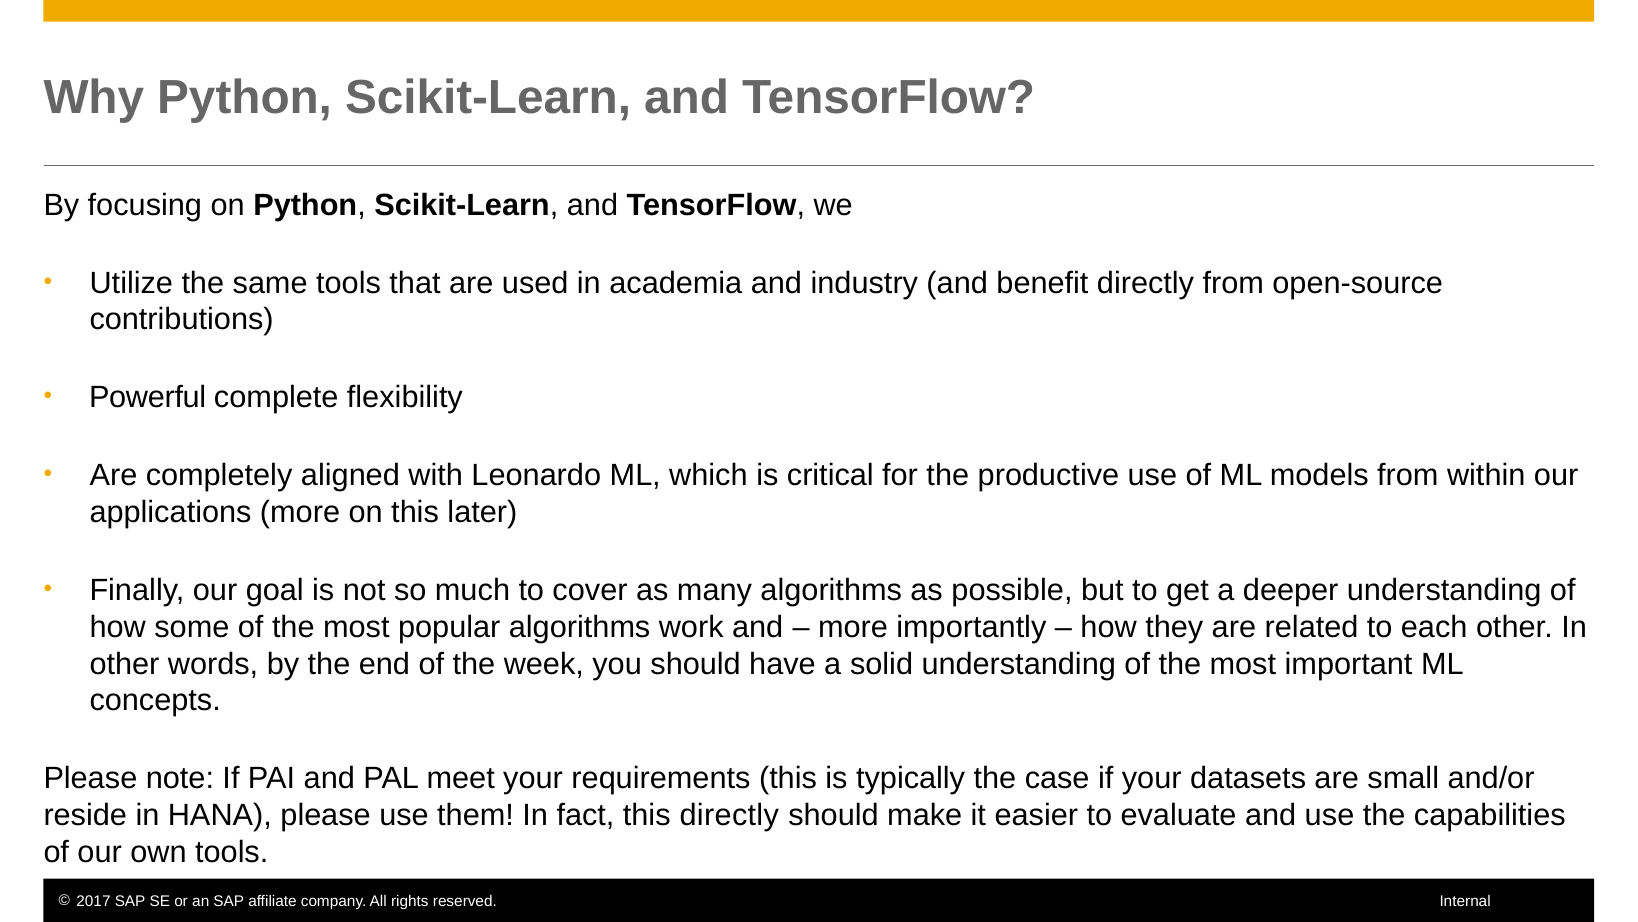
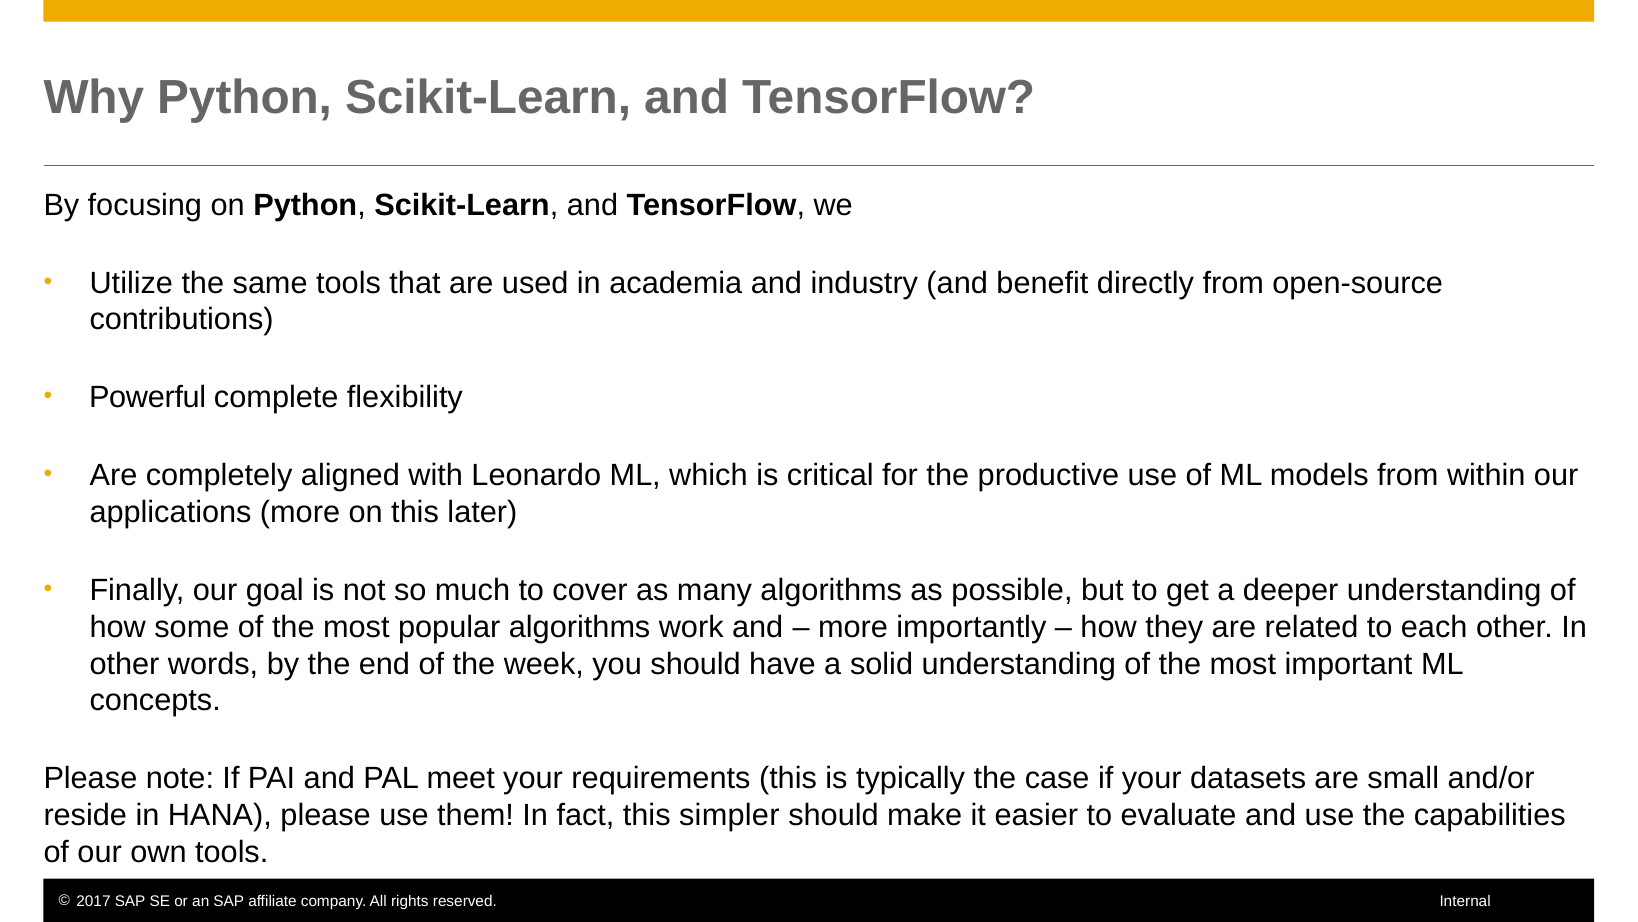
this directly: directly -> simpler (729, 815)
